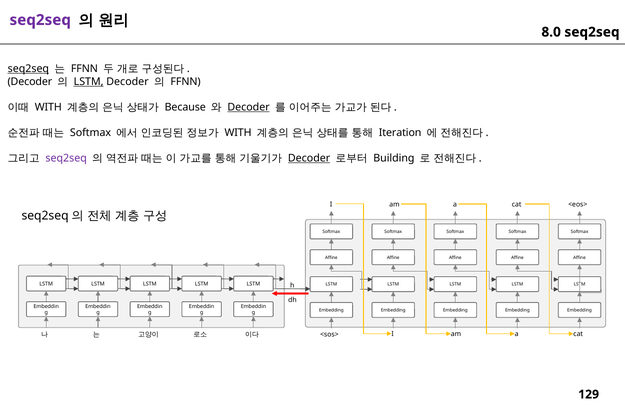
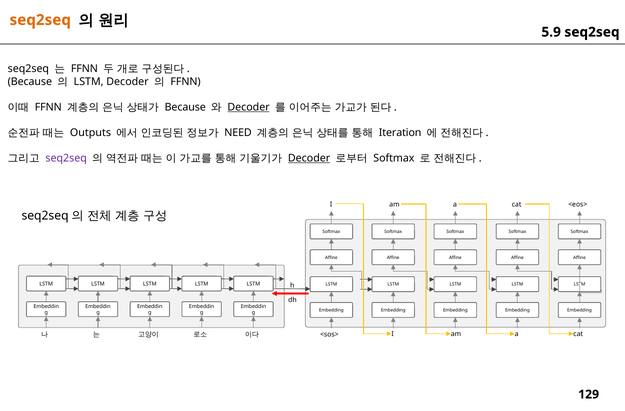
seq2seq colour: purple -> orange (40, 20)
8.0: 8.0 -> 5.9 (551, 32)
seq2seq underline: present -> none (28, 69)
Decoder: Decoder -> Because (30, 81)
LSTM underline: present -> none (89, 81)
WITH: WITH -> FFNN (48, 107)
Softmax: Softmax -> Outputs (90, 133)
WITH: WITH -> NEED (238, 133)
Building: Building -> Softmax (394, 158)
